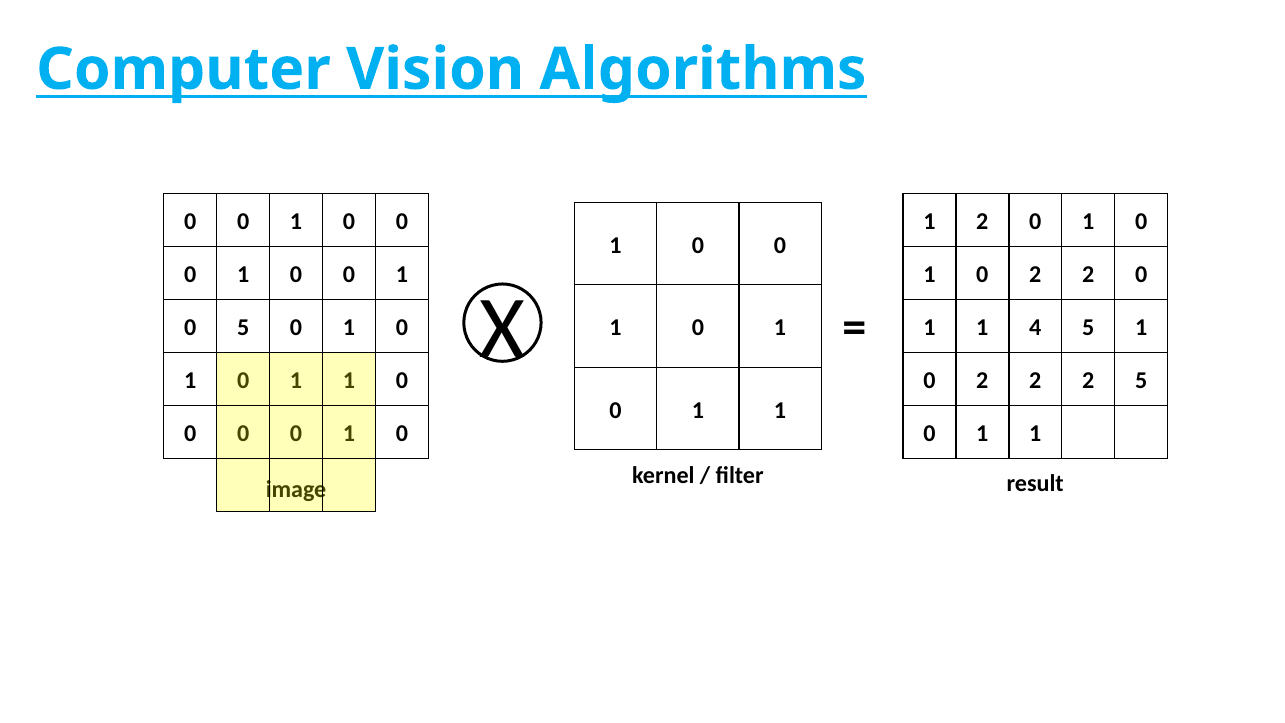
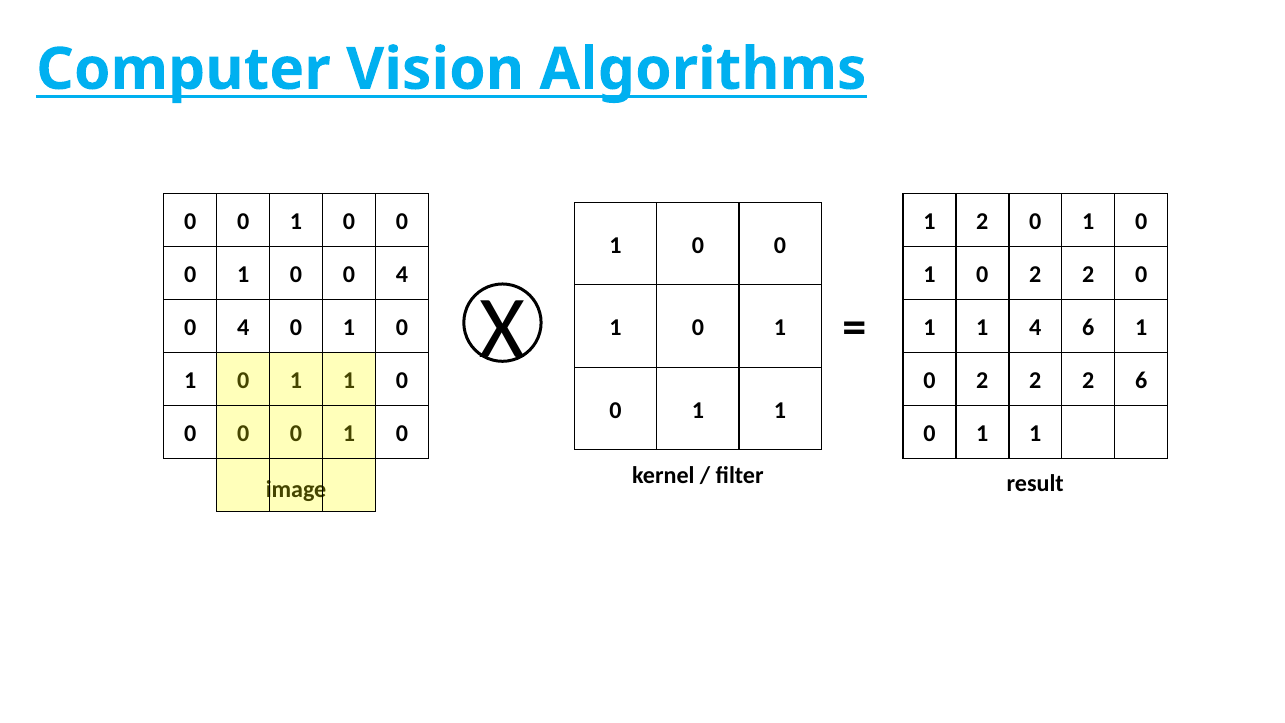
1: 1 -> 4 (402, 275)
5: 5 -> 4 (243, 328)
4 5: 5 -> 6 (1088, 328)
2 5: 5 -> 6 (1141, 381)
